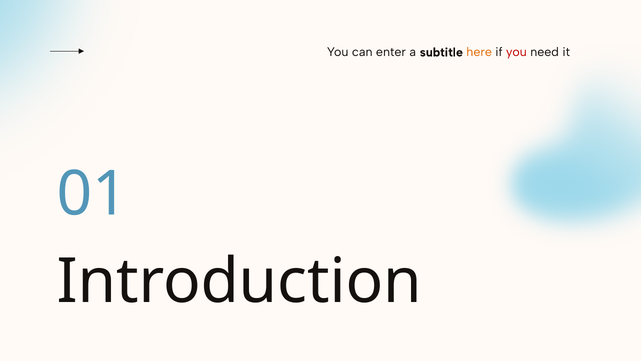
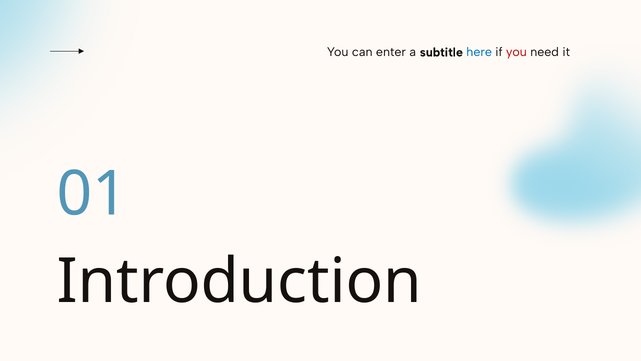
here colour: orange -> blue (479, 52)
